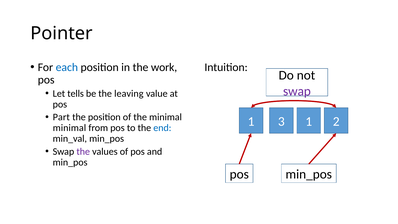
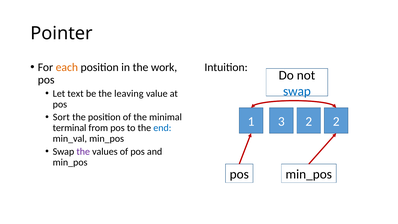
each colour: blue -> orange (67, 67)
swap colour: purple -> blue (297, 91)
tells: tells -> text (75, 94)
Part: Part -> Sort (61, 117)
3 1: 1 -> 2 (309, 121)
minimal: minimal -> terminal (70, 128)
